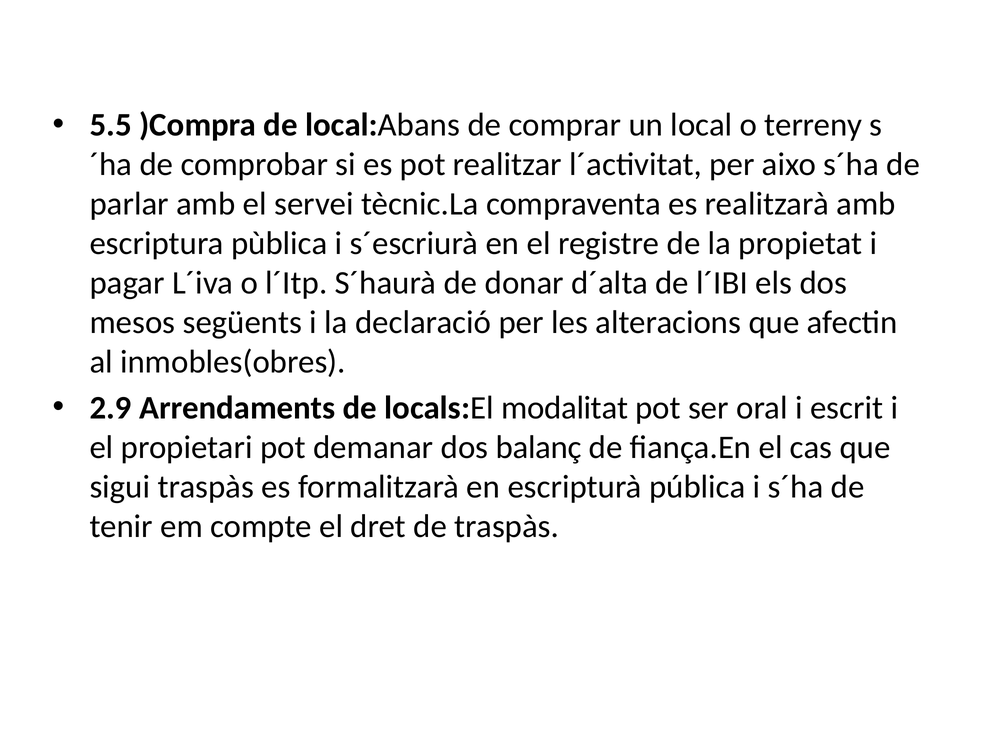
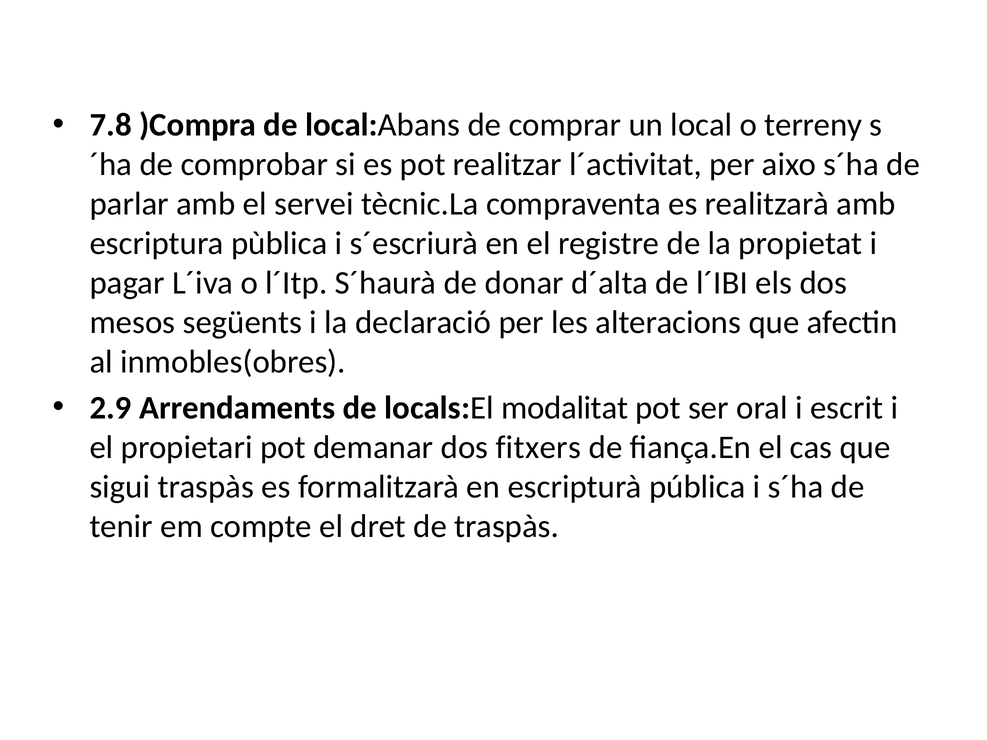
5.5: 5.5 -> 7.8 (111, 125)
balanç: balanç -> fitxers (538, 447)
